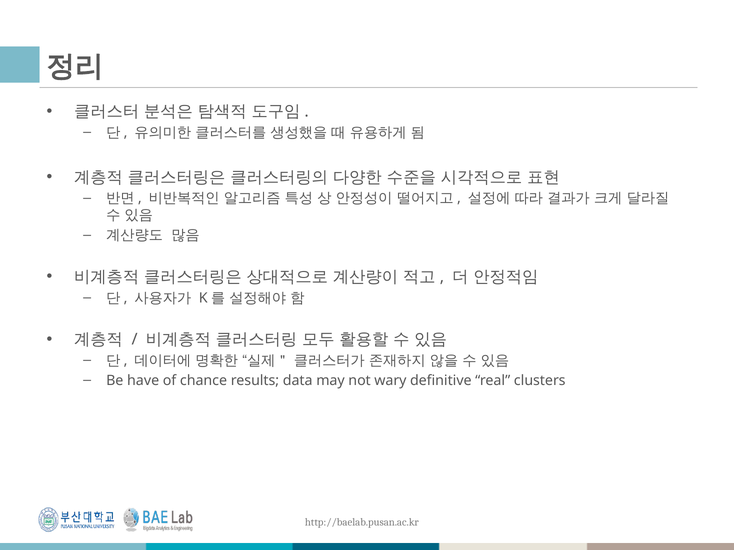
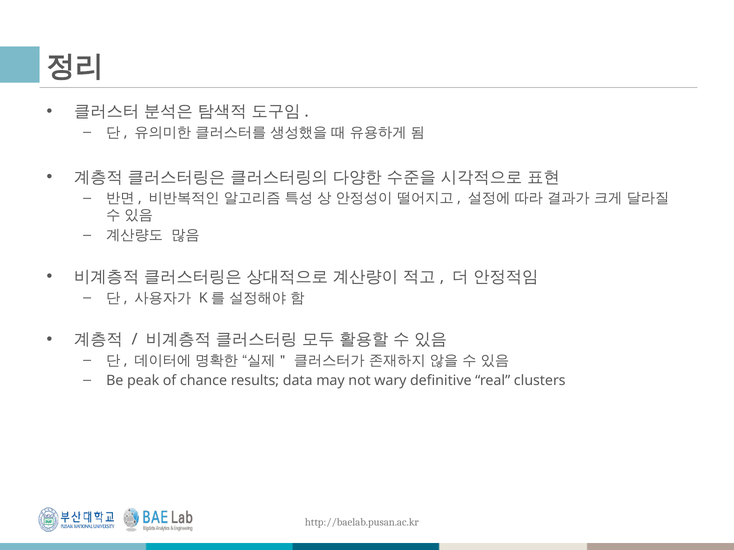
have: have -> peak (143, 381)
